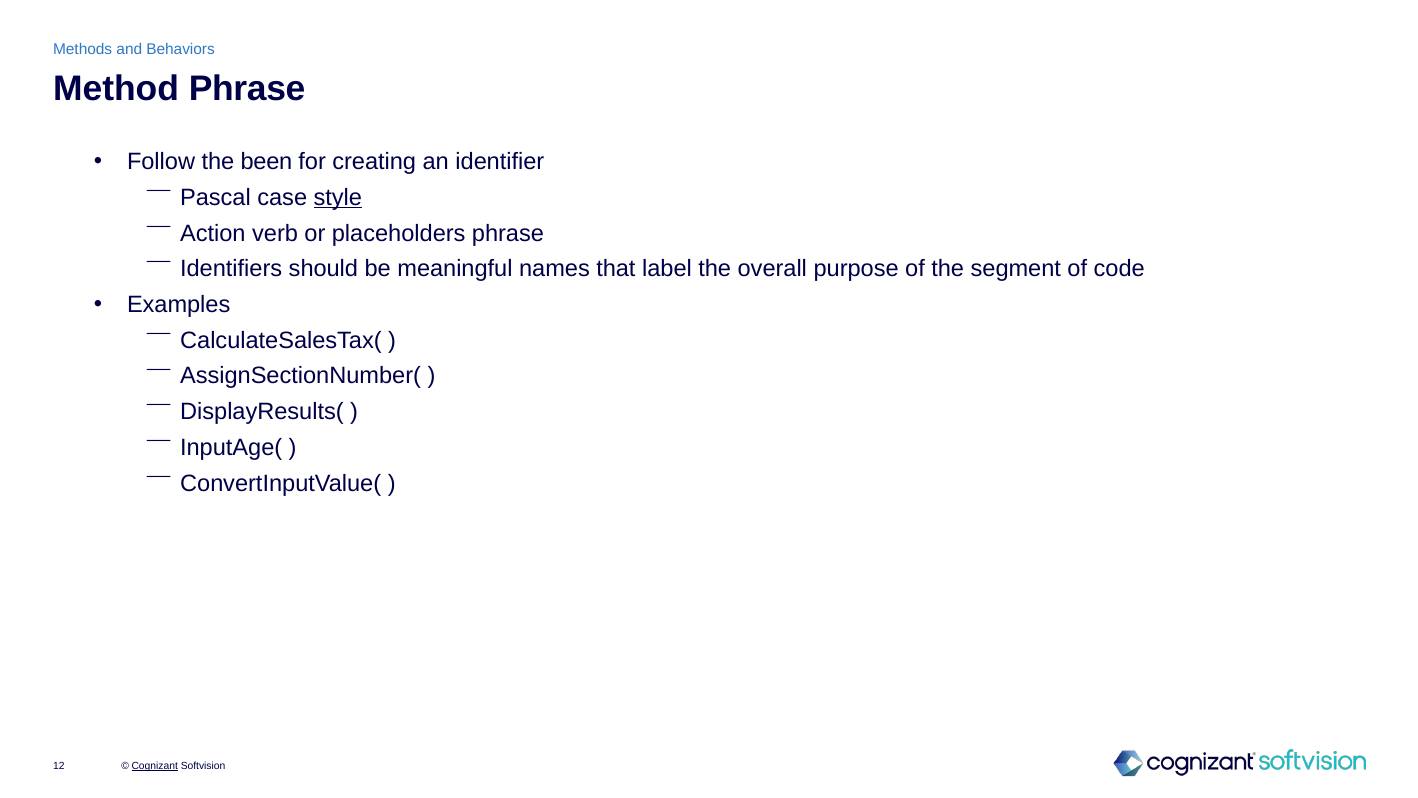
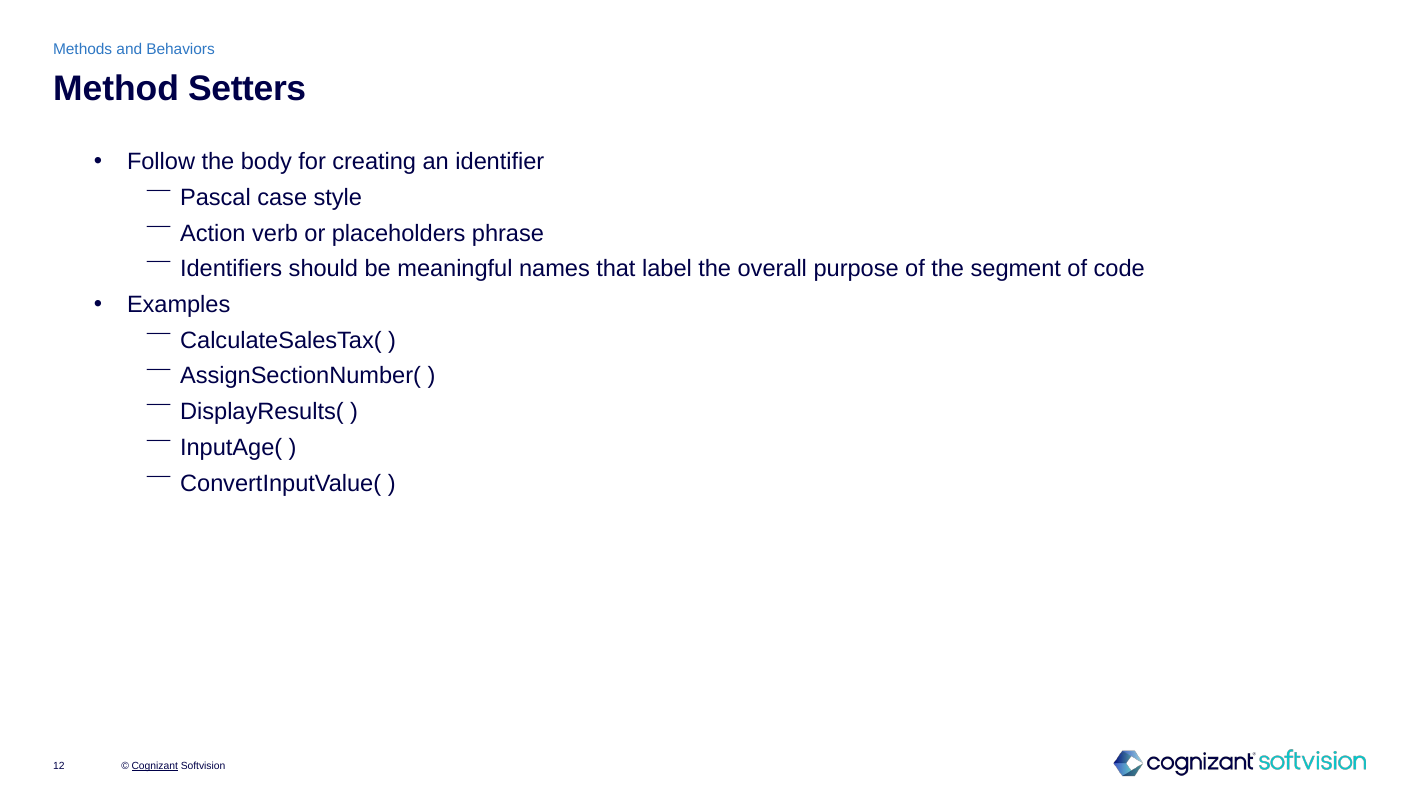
Method Phrase: Phrase -> Setters (247, 89)
been: been -> body (266, 162)
style underline: present -> none (338, 197)
